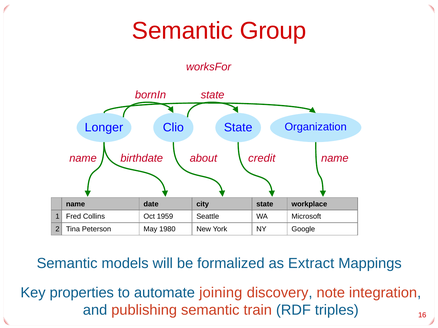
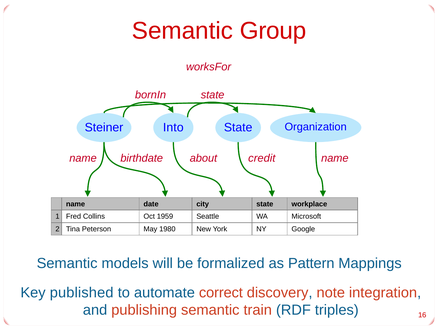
Longer: Longer -> Steiner (104, 128)
Clio: Clio -> Into (173, 128)
Extract: Extract -> Pattern (311, 264)
properties: properties -> published (82, 293)
joining: joining -> correct (221, 293)
